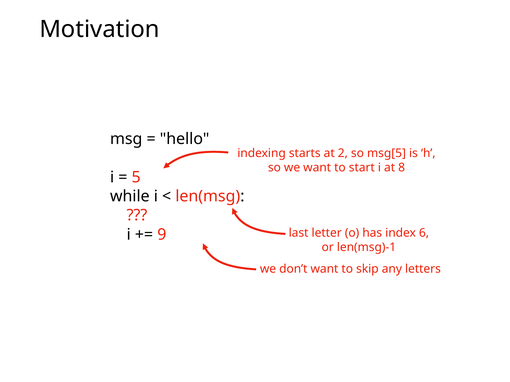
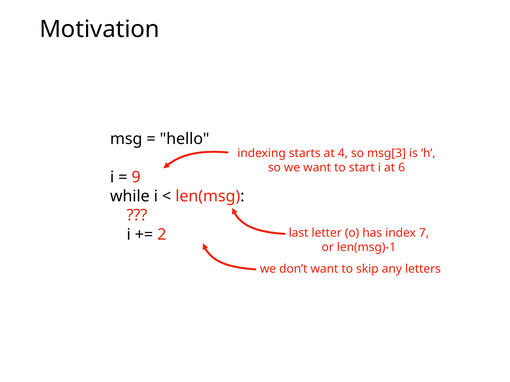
2: 2 -> 4 (343, 154)
msg[5: msg[5 -> msg[3 (387, 154)
8: 8 -> 6 (402, 168)
5: 5 -> 9 (136, 177)
6: 6 -> 7 (424, 233)
9: 9 -> 2 (162, 235)
